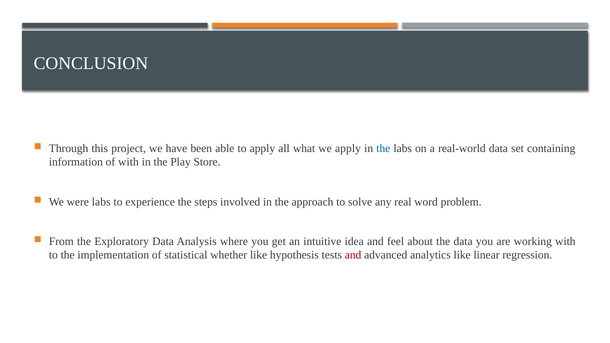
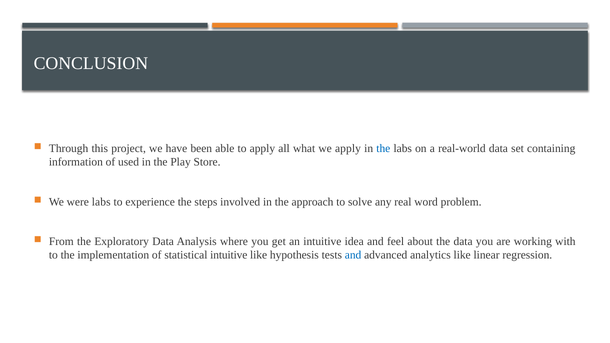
of with: with -> used (129, 162)
statistical whether: whether -> intuitive (229, 255)
and colour: red -> blue (353, 255)
